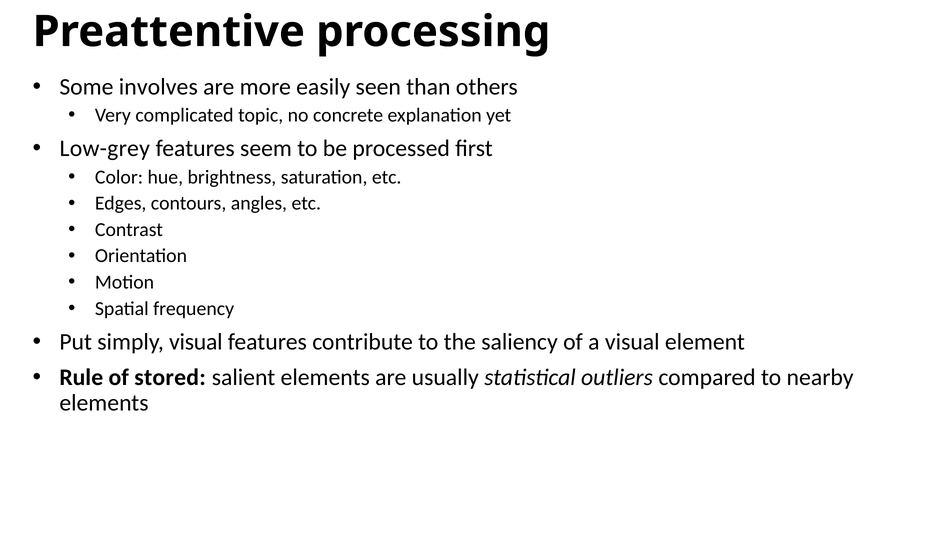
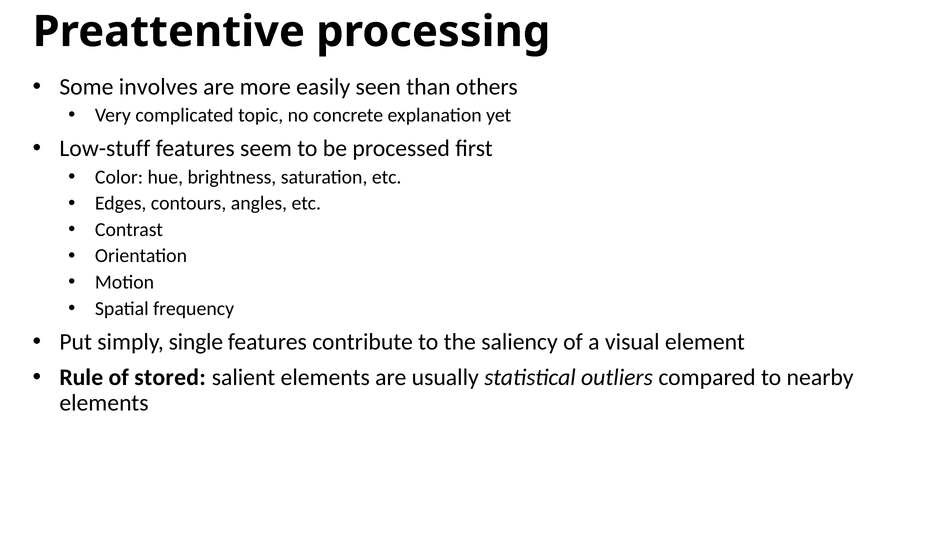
Low-grey: Low-grey -> Low-stuff (105, 149)
simply visual: visual -> single (196, 342)
